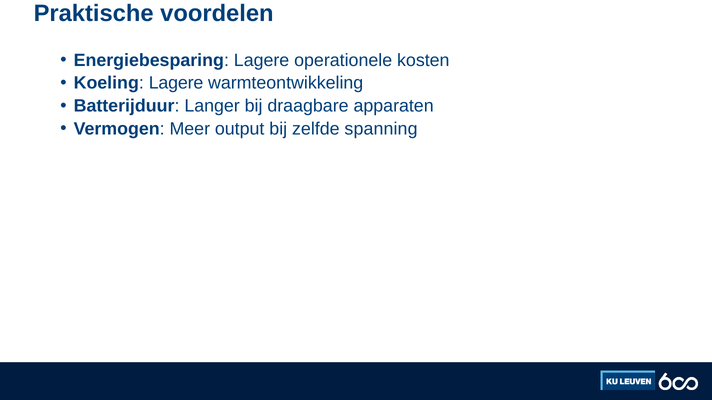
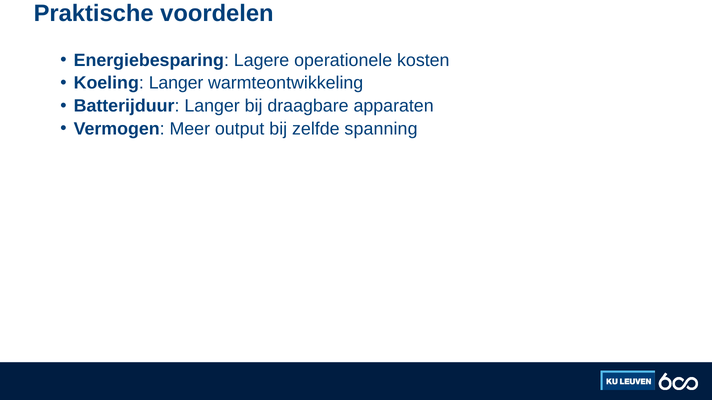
Koeling Lagere: Lagere -> Langer (176, 83)
